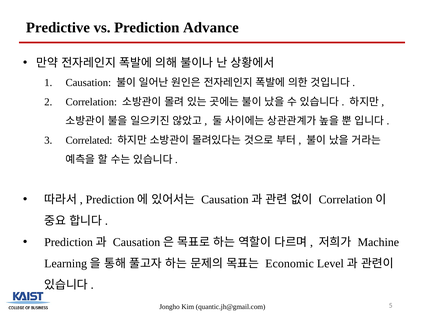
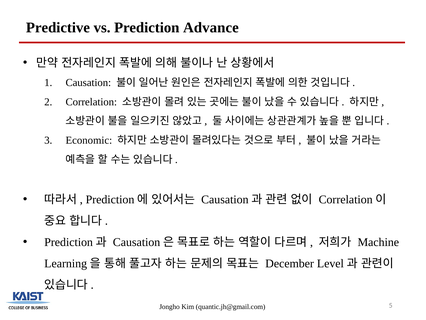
Correlated: Correlated -> Economic (89, 140)
Economic: Economic -> December (290, 263)
